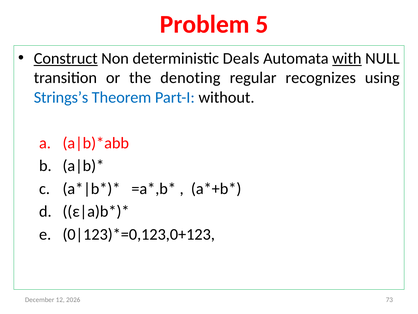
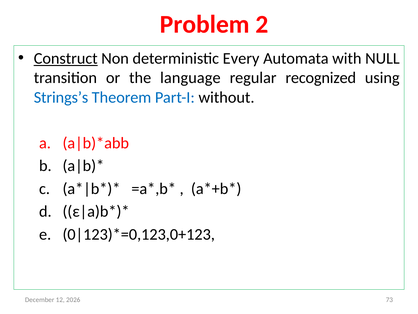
5: 5 -> 2 (262, 24)
Deals: Deals -> Every (241, 58)
with underline: present -> none (347, 58)
denoting: denoting -> language (190, 78)
recognizes: recognizes -> recognized (321, 78)
